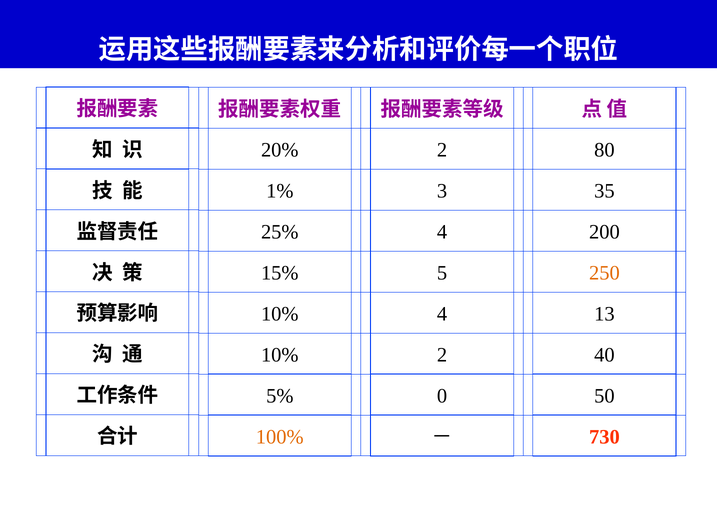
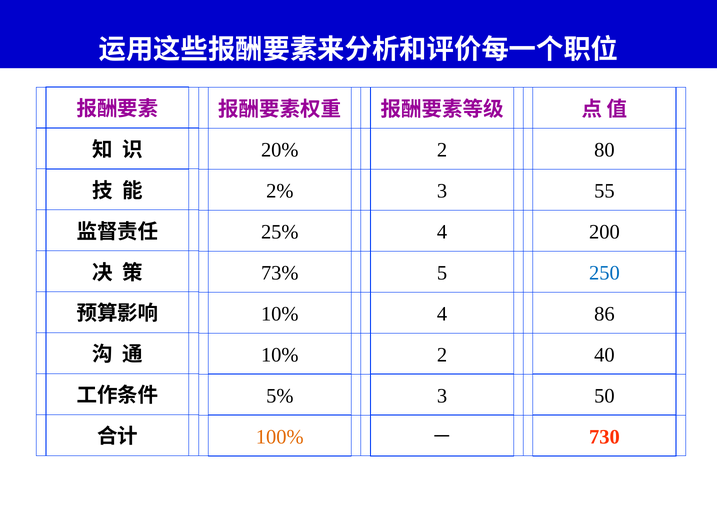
1%: 1% -> 2% (280, 191)
35: 35 -> 55 (604, 191)
15%: 15% -> 73% (280, 273)
250 colour: orange -> blue (604, 273)
13: 13 -> 86 (604, 314)
5% 0: 0 -> 3 (442, 396)
